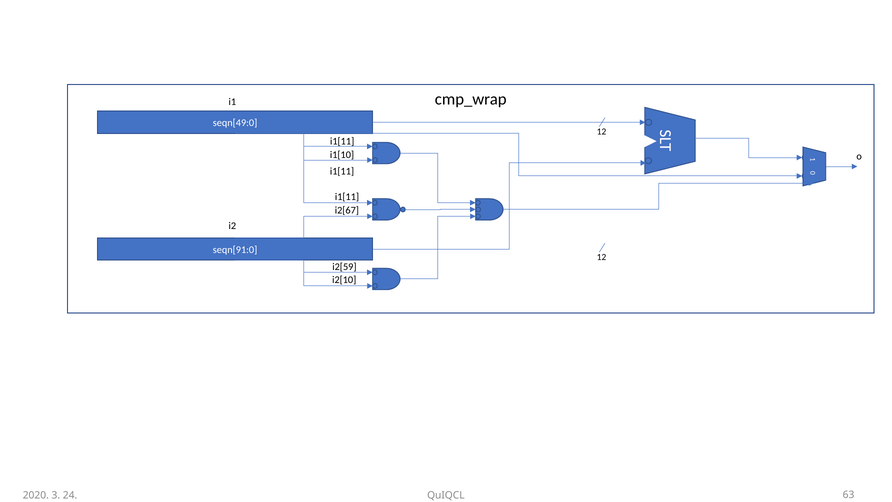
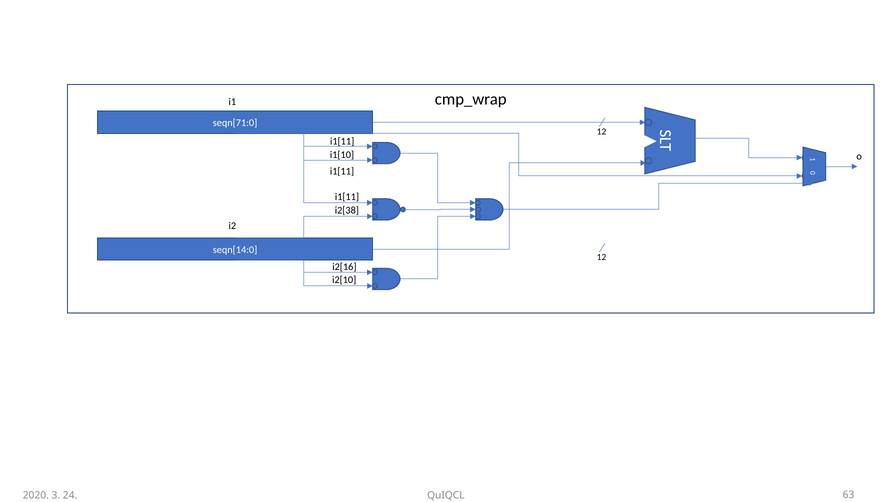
seqn[49:0: seqn[49:0 -> seqn[71:0 (235, 123)
i2[67: i2[67 -> i2[38 (347, 210)
seqn[91:0: seqn[91:0 -> seqn[14:0 (235, 250)
i2[59: i2[59 -> i2[16 (344, 267)
